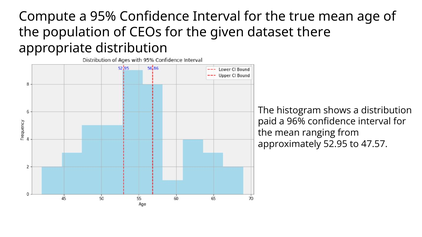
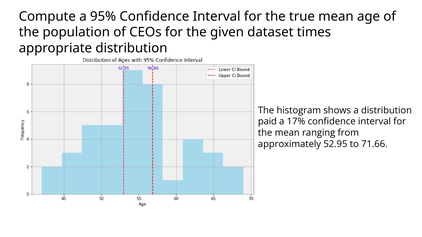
there: there -> times (314, 32)
96%: 96% -> 17% (296, 122)
47.57: 47.57 -> 71.66 (374, 144)
